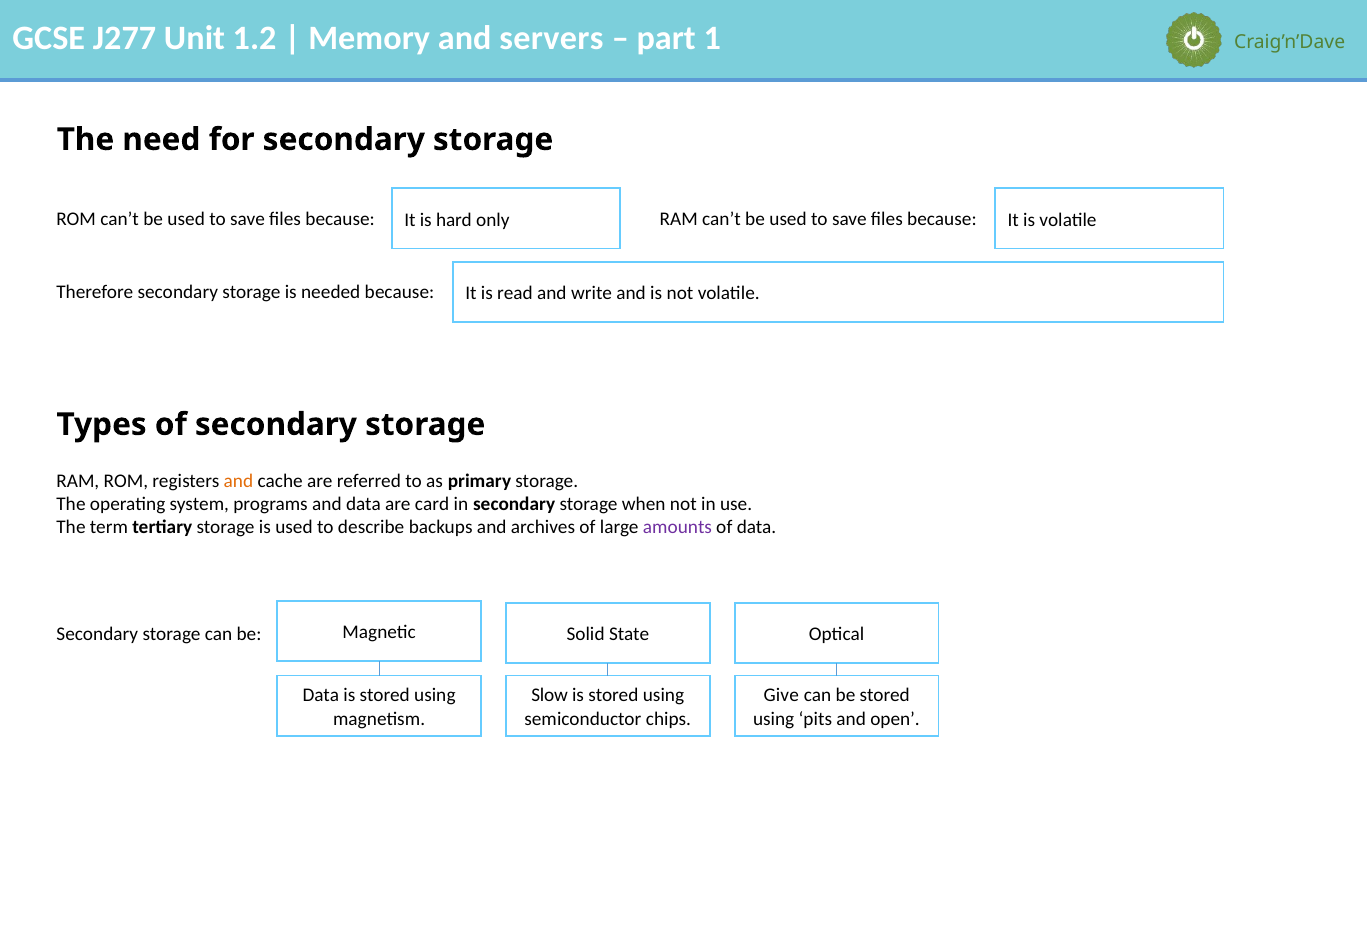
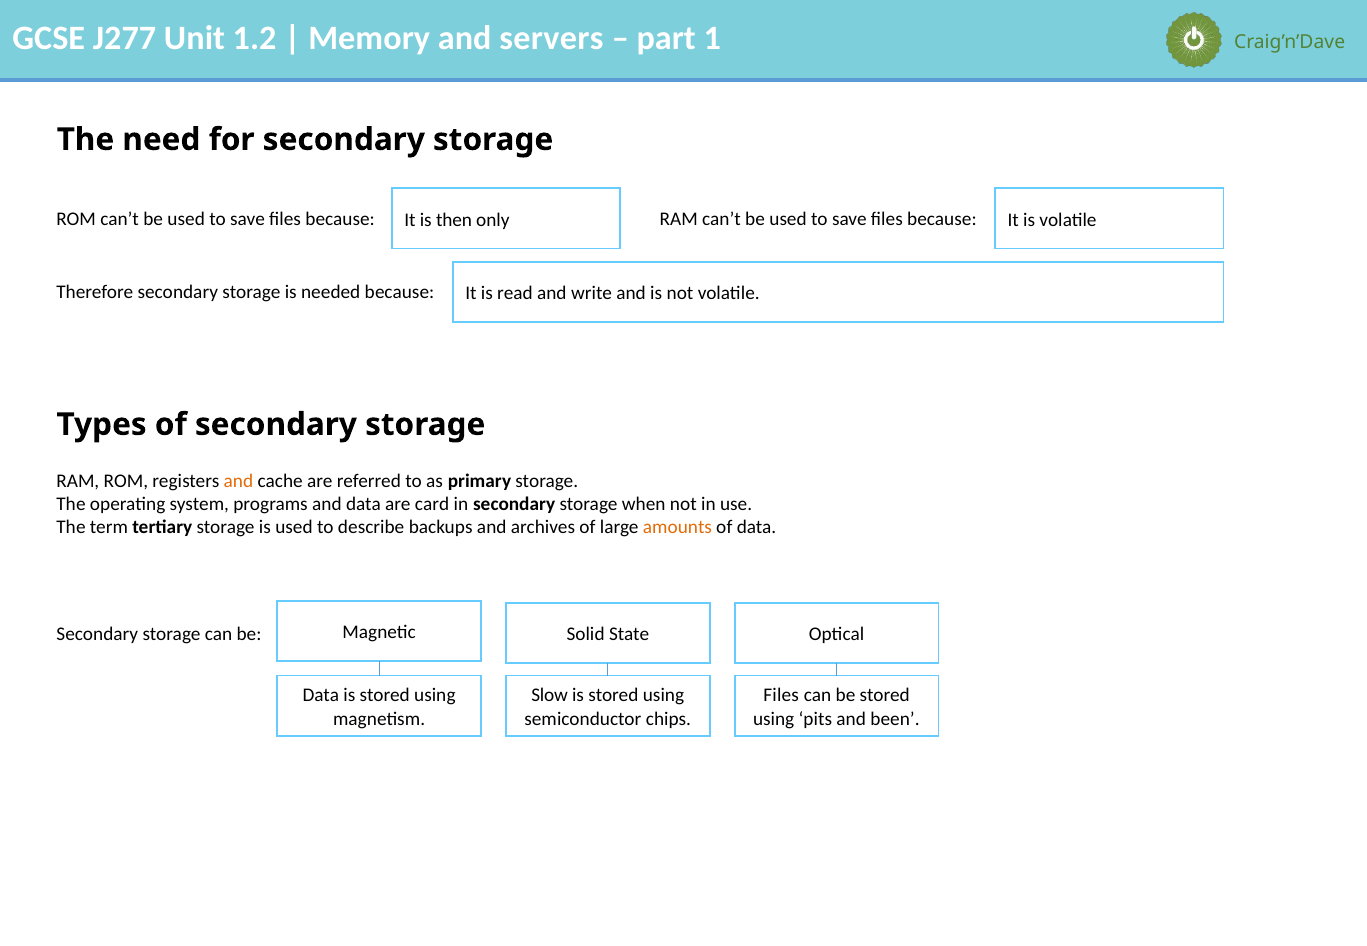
hard: hard -> then (454, 220)
amounts colour: purple -> orange (677, 527)
Give: Give -> Files (781, 696)
open: open -> been (895, 719)
